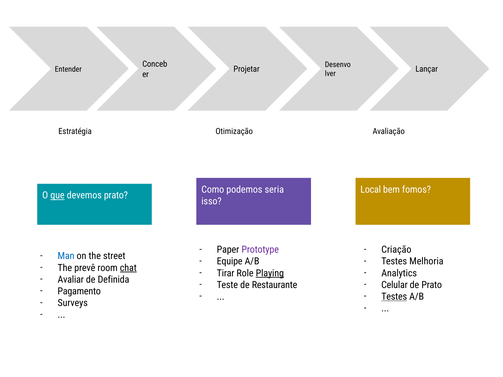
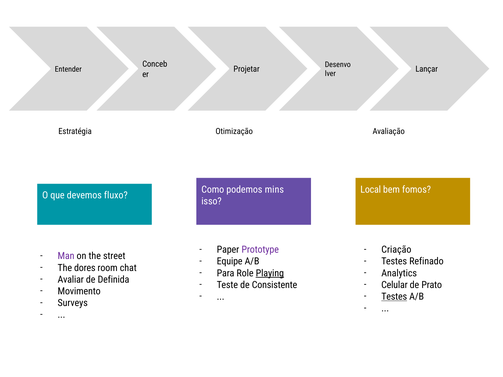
seria: seria -> mins (274, 190)
que underline: present -> none (57, 195)
devemos prato: prato -> fluxo (116, 195)
Man colour: blue -> purple (66, 256)
Melhoria: Melhoria -> Refinado (426, 262)
prevê: prevê -> dores (85, 268)
chat underline: present -> none (128, 268)
Tirar: Tirar -> Para (226, 273)
Restaurante: Restaurante -> Consistente (275, 285)
Pagamento: Pagamento -> Movimento (79, 291)
